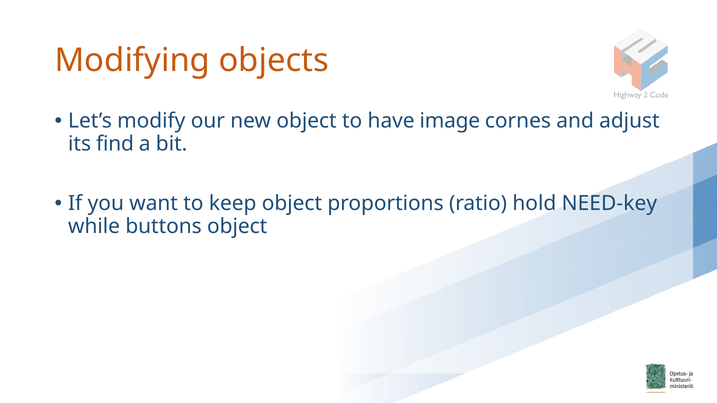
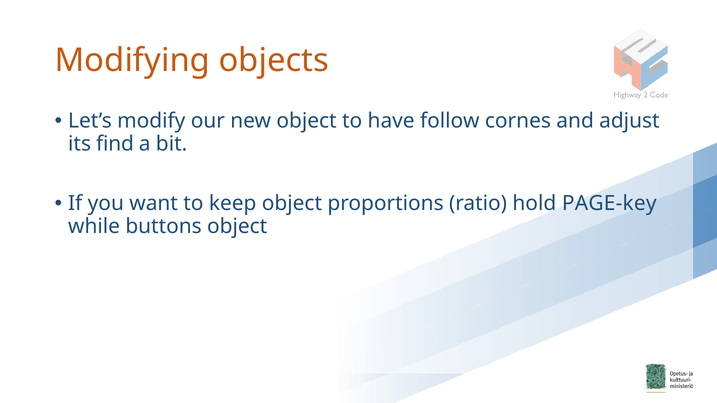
image: image -> follow (450, 121)
NEED-key: NEED-key -> PAGE-key (609, 204)
